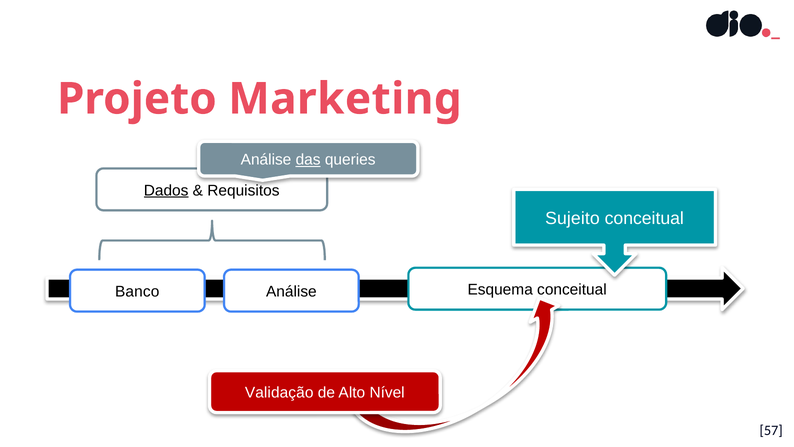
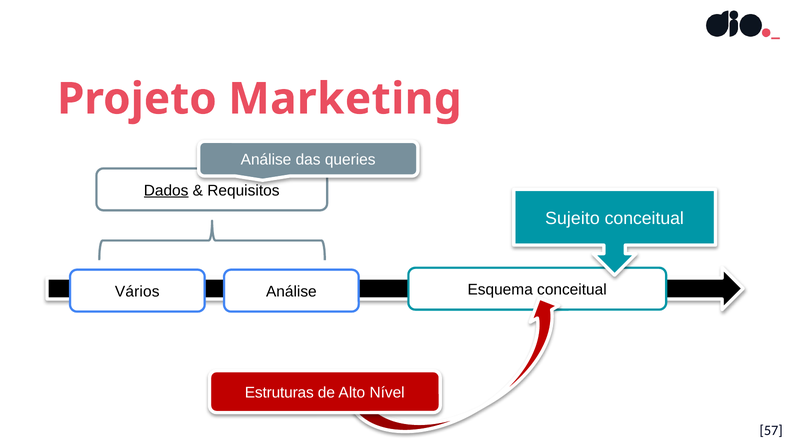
das underline: present -> none (308, 160)
Banco: Banco -> Vários (137, 291)
Validação: Validação -> Estruturas (279, 392)
